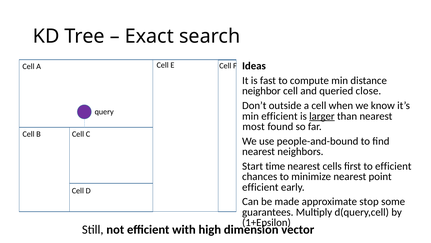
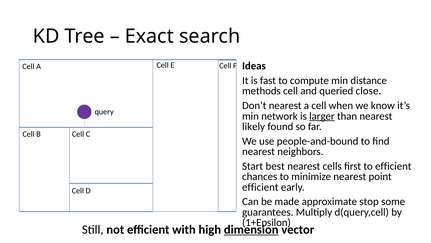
neighbor: neighbor -> methods (261, 91)
Don’t outside: outside -> nearest (285, 105)
min efficient: efficient -> network (279, 116)
most: most -> likely (254, 126)
time: time -> best (275, 166)
dimension underline: none -> present (251, 229)
